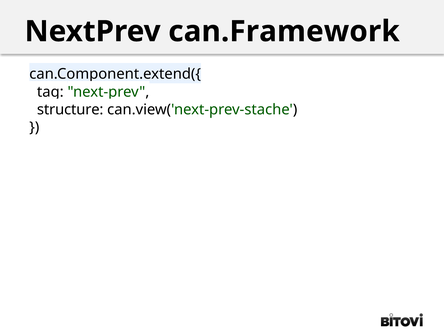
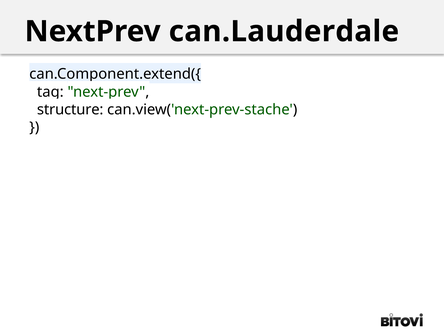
can.Framework: can.Framework -> can.Lauderdale (284, 31)
